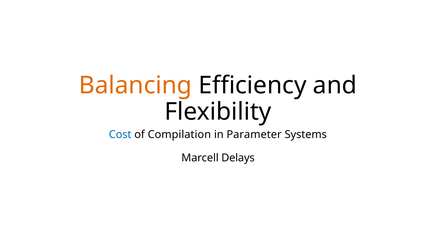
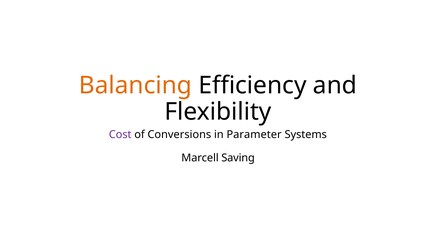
Cost colour: blue -> purple (120, 135)
Compilation: Compilation -> Conversions (179, 135)
Delays: Delays -> Saving (238, 158)
